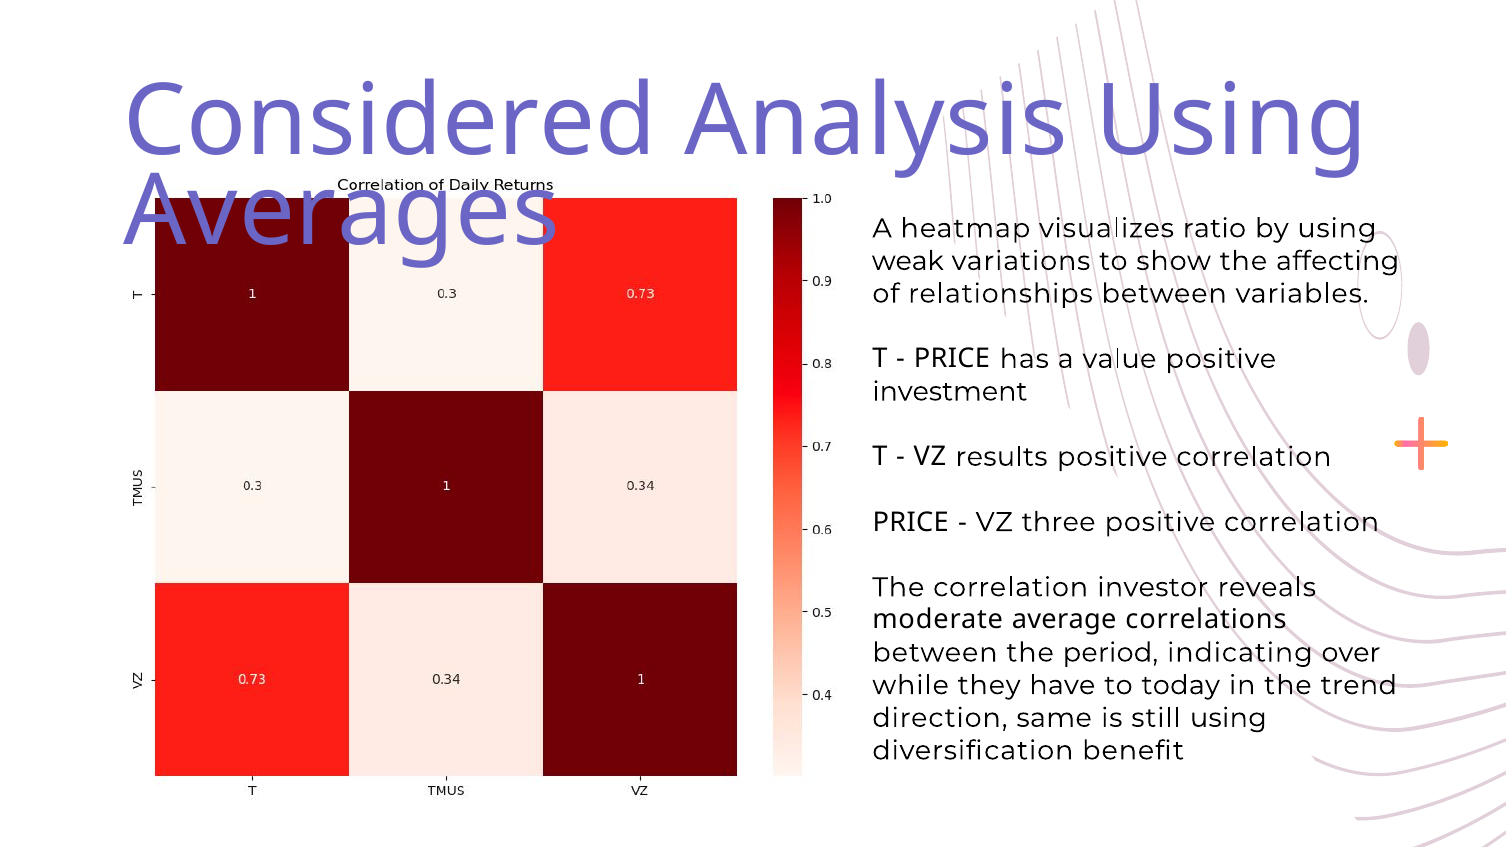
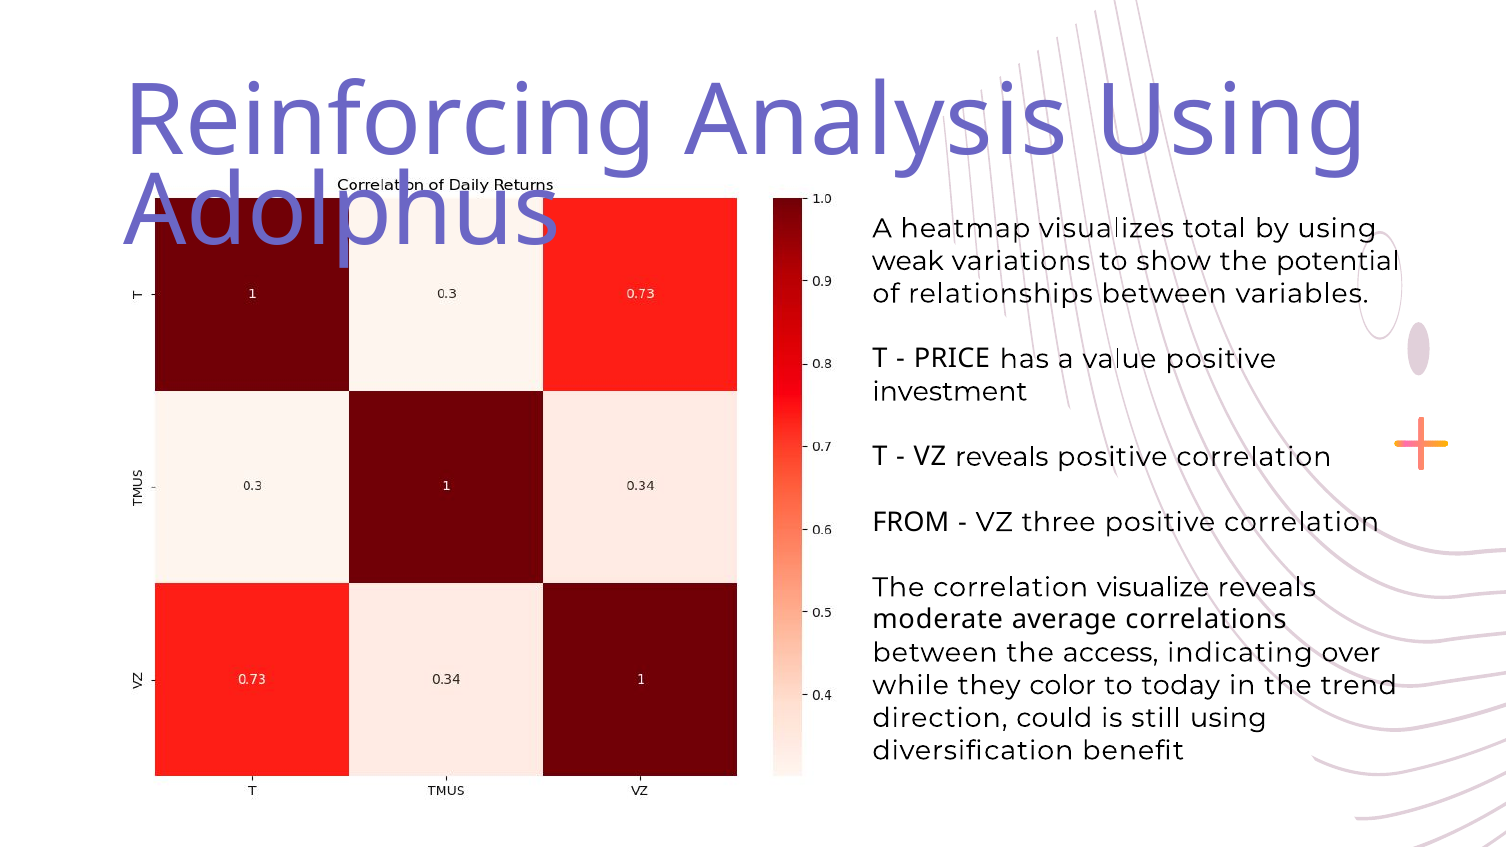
Considered: Considered -> Reinforcing (390, 122)
Averages: Averages -> Adolphus (342, 212)
ratio: ratio -> total (1214, 228)
affecting: affecting -> potential (1338, 261)
VZ results: results -> reveals (1002, 457)
PRICE: PRICE -> FROM (911, 522)
investor: investor -> visualize (1153, 587)
period: period -> access (1110, 653)
have: have -> color (1063, 685)
same: same -> could (1054, 718)
